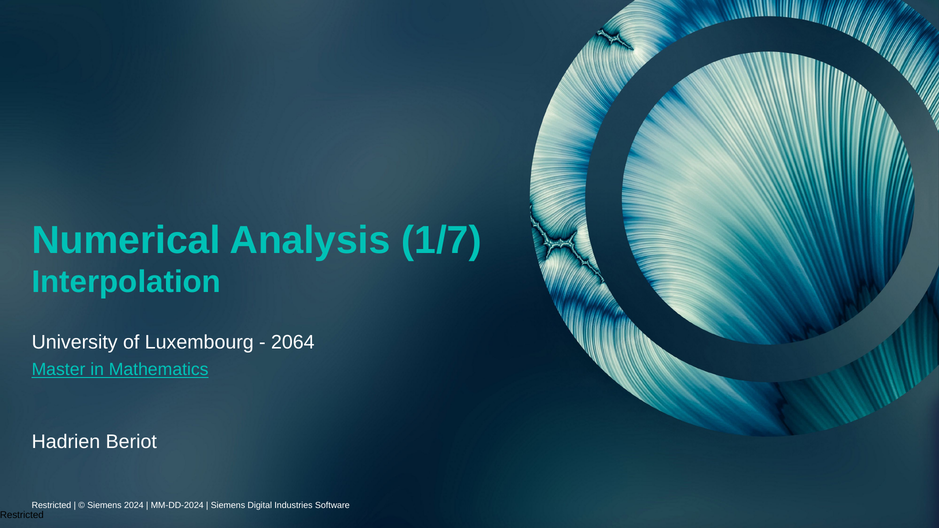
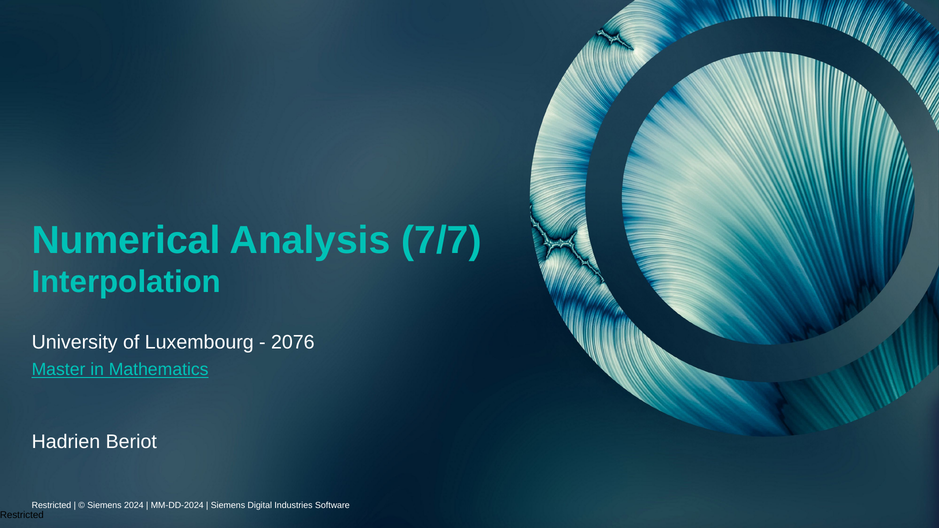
1/7: 1/7 -> 7/7 (442, 240)
2064: 2064 -> 2076 (293, 343)
